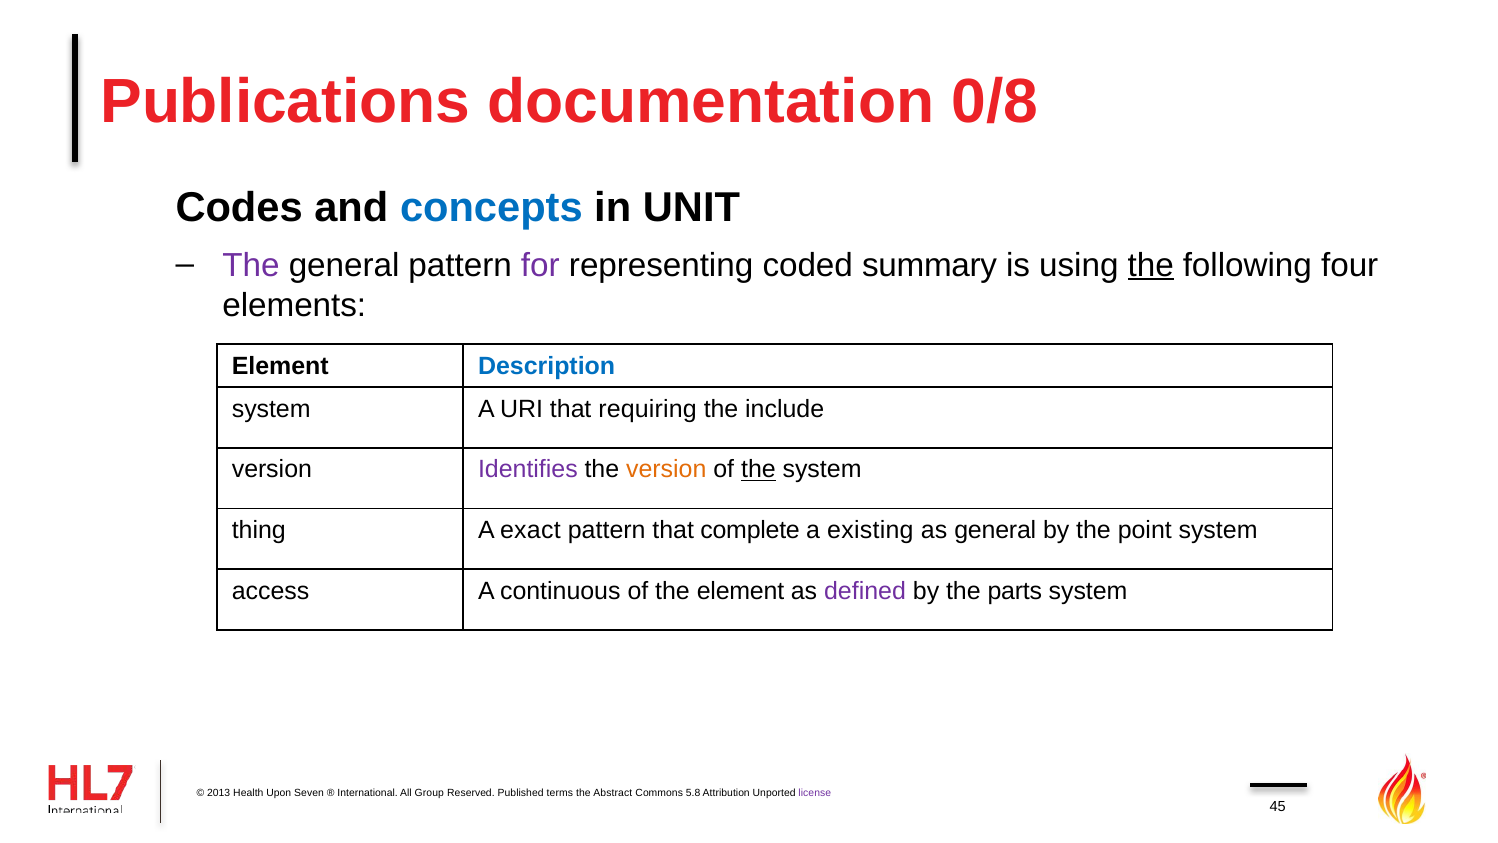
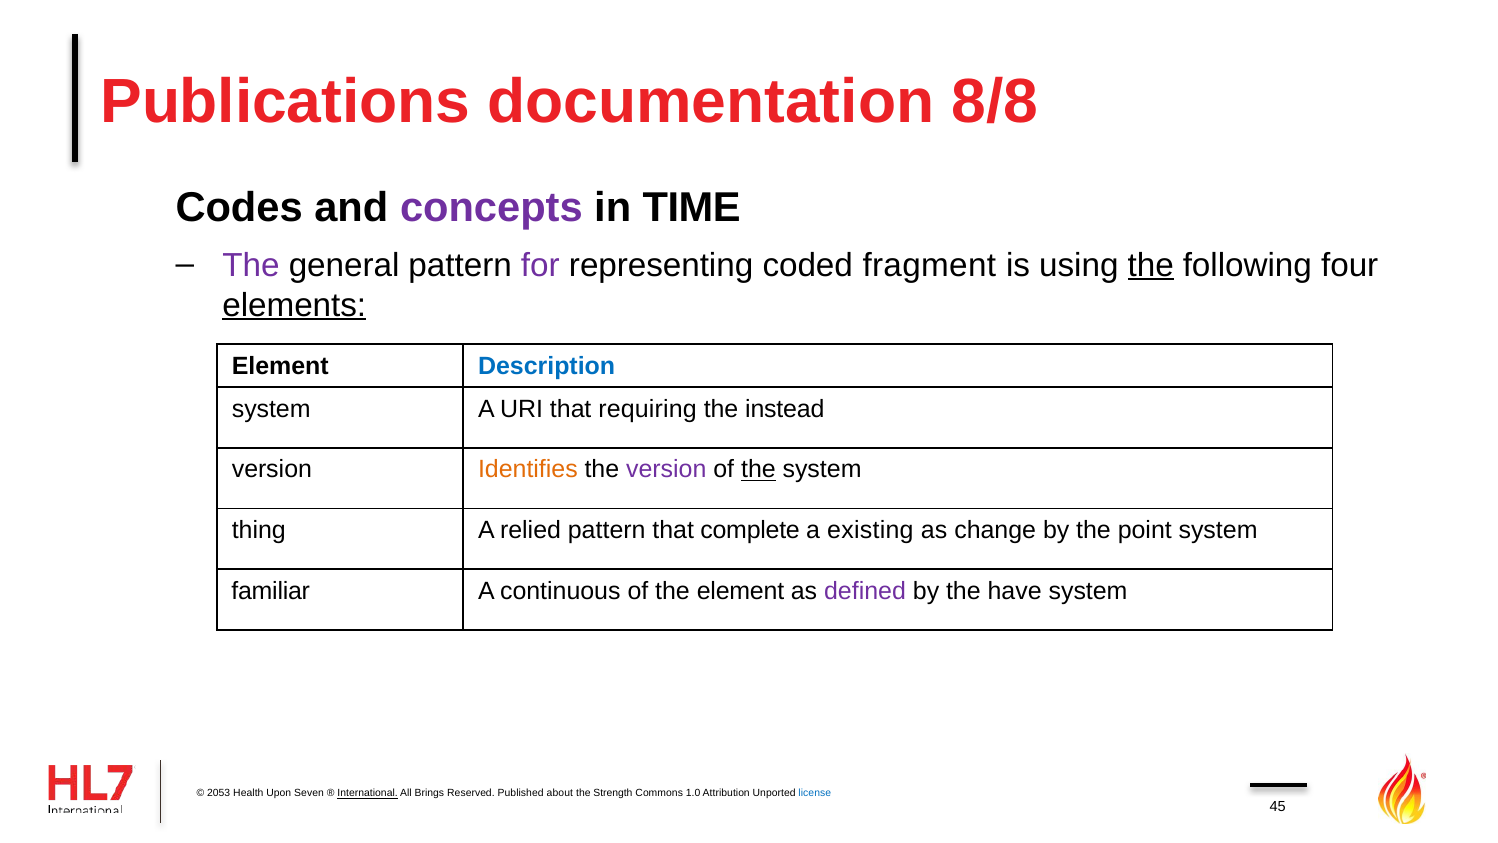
0/8: 0/8 -> 8/8 (995, 102)
concepts colour: blue -> purple (491, 208)
UNIT: UNIT -> TIME (692, 208)
summary: summary -> fragment (929, 265)
elements underline: none -> present (294, 305)
include: include -> instead (785, 409)
Identifies colour: purple -> orange (528, 469)
version colour: orange -> purple (666, 469)
exact: exact -> relied (531, 530)
as general: general -> change (995, 530)
access: access -> familiar (271, 591)
parts: parts -> have (1015, 591)
2013: 2013 -> 2053 (219, 793)
International underline: none -> present (368, 793)
Group: Group -> Brings (429, 793)
terms: terms -> about (560, 793)
Abstract: Abstract -> Strength (613, 793)
5.8: 5.8 -> 1.0 (693, 793)
license colour: purple -> blue (815, 793)
